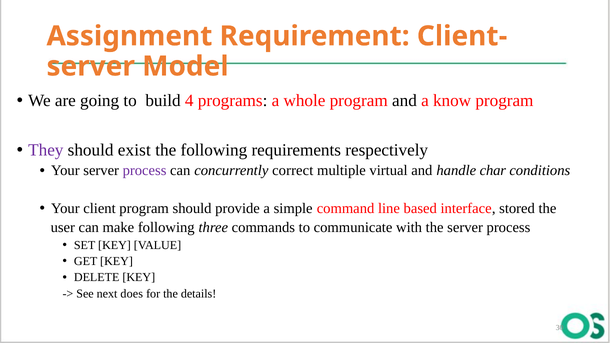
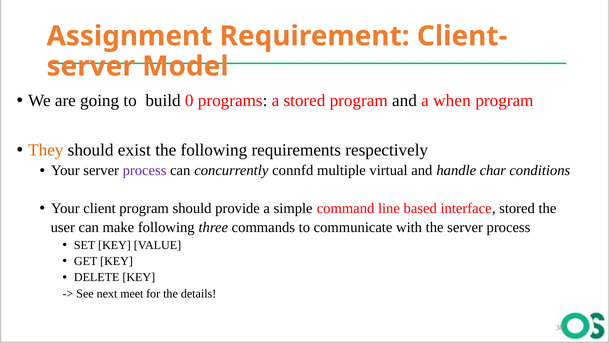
4: 4 -> 0 (189, 101)
a whole: whole -> stored (304, 101)
know: know -> when (452, 101)
They colour: purple -> orange (46, 150)
correct: correct -> connfd (293, 171)
does: does -> meet (132, 294)
